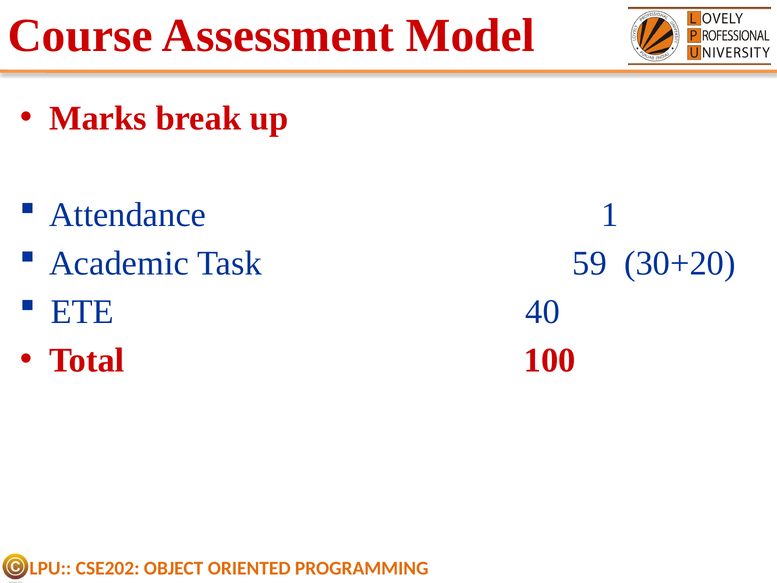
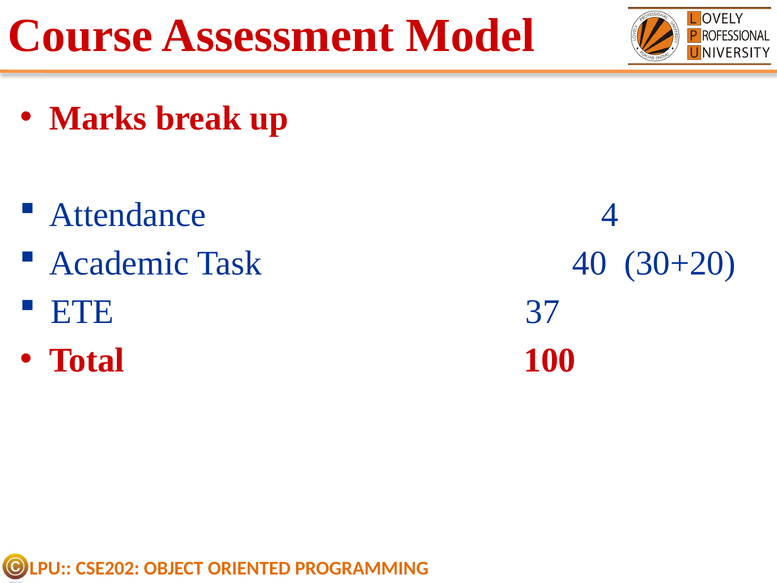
1: 1 -> 4 (610, 215)
59: 59 -> 40 (590, 263)
40: 40 -> 37 (543, 312)
